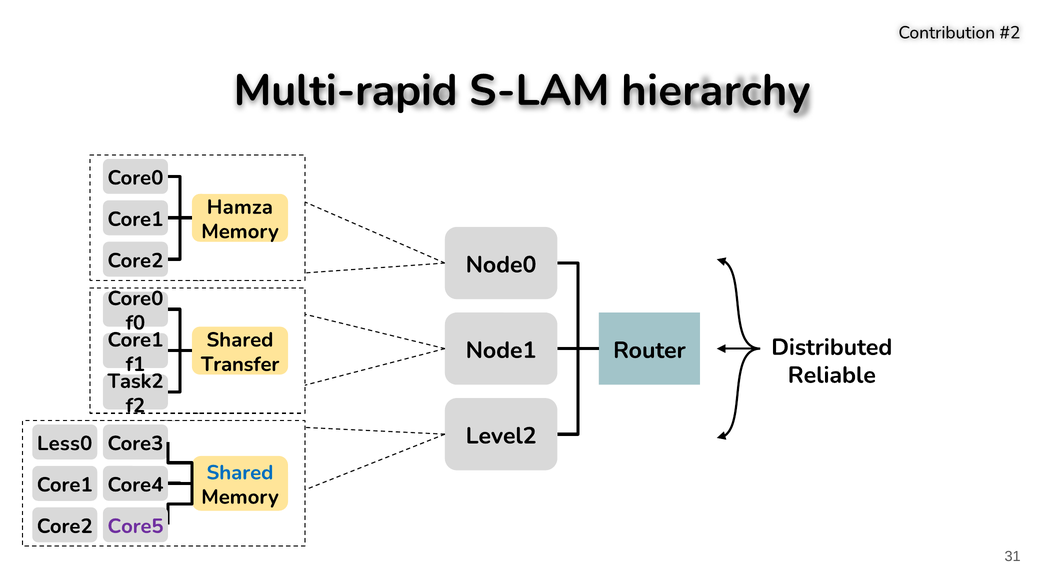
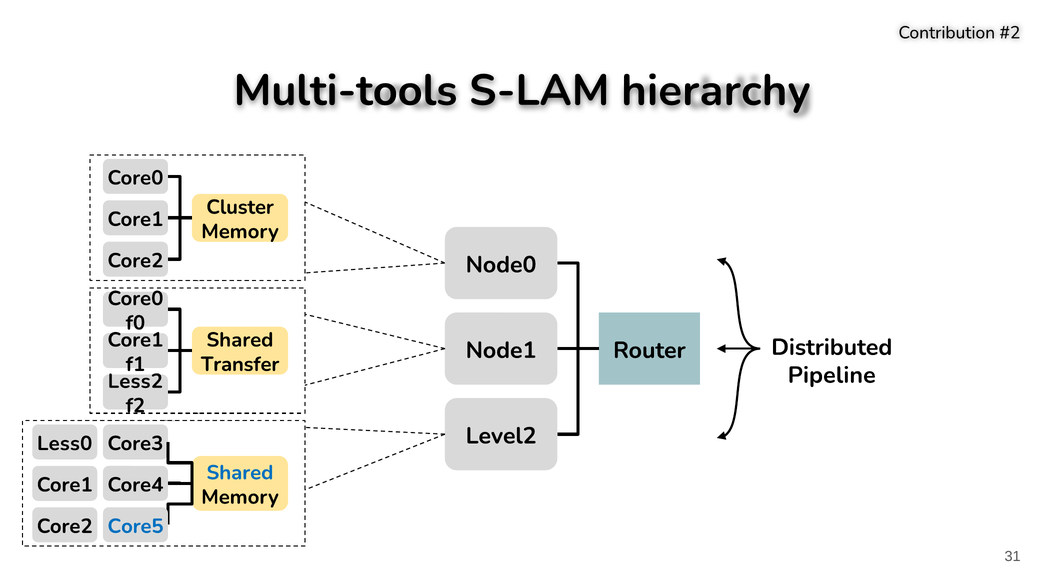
Multi-rapid: Multi-rapid -> Multi-tools (346, 90)
Hamza: Hamza -> Cluster (240, 207)
Reliable: Reliable -> Pipeline (832, 375)
Task2: Task2 -> Less2 (135, 381)
Core5 colour: purple -> blue (136, 526)
